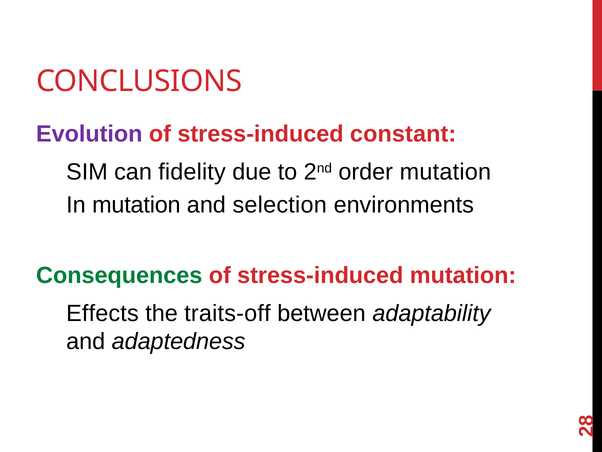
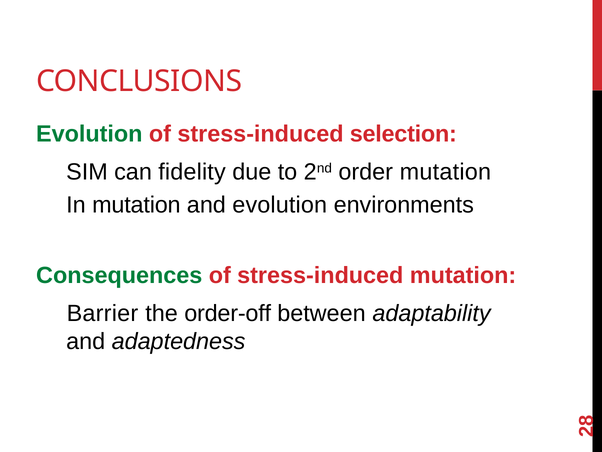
Evolution colour: purple -> green (89, 134)
constant: constant -> selection (403, 134)
and selection: selection -> evolution (280, 205)
Effects: Effects -> Barrier (102, 313)
traits-off: traits-off -> order-off (228, 313)
